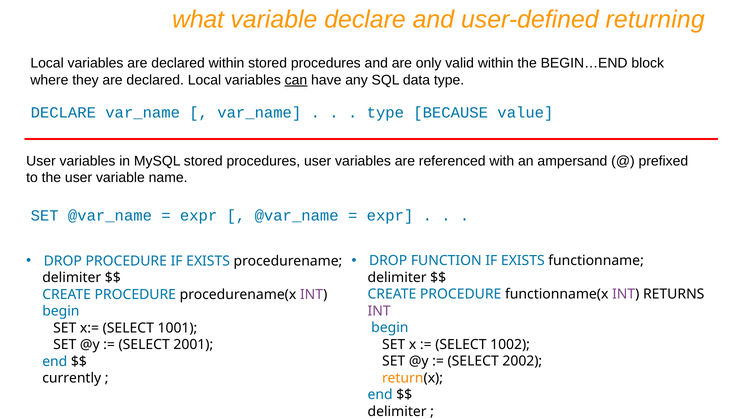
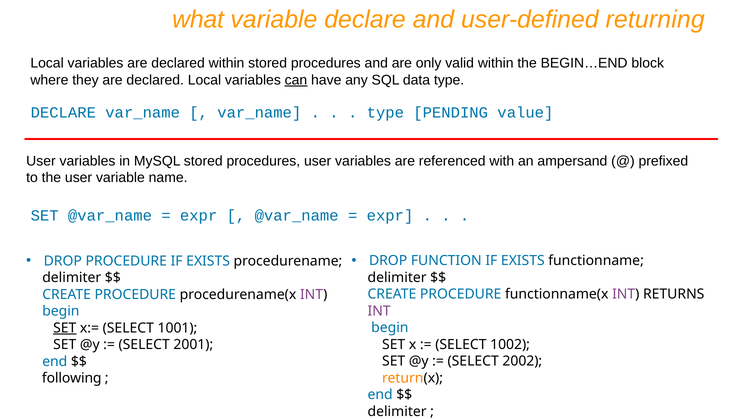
BECAUSE: BECAUSE -> PENDING (451, 113)
SET underline: none -> present (65, 328)
currently: currently -> following (72, 378)
